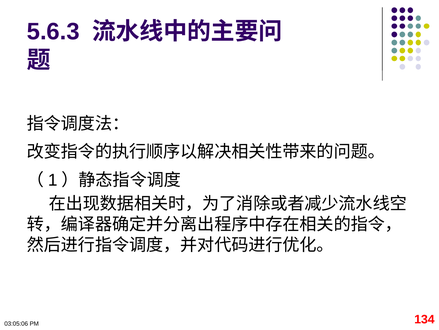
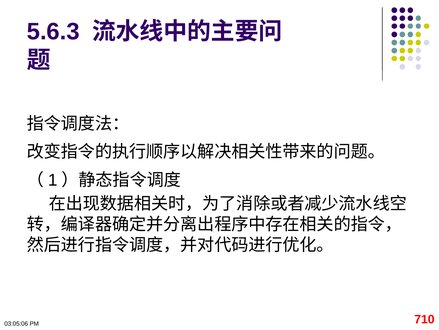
134: 134 -> 710 (424, 319)
